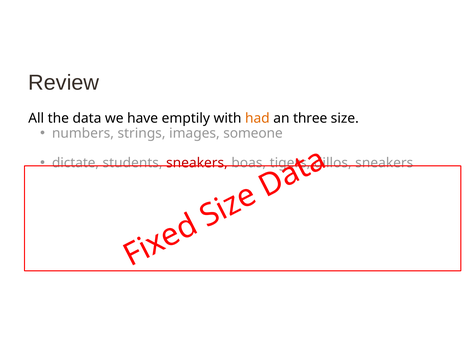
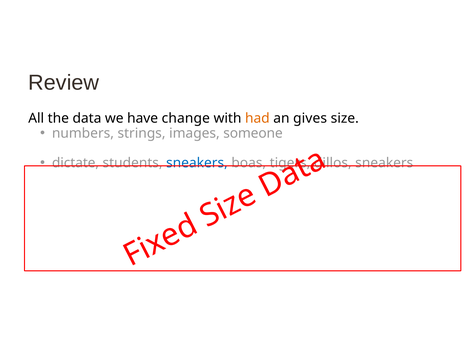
emptily: emptily -> change (186, 118)
three: three -> gives (310, 118)
sneakers colour: red -> blue (197, 163)
